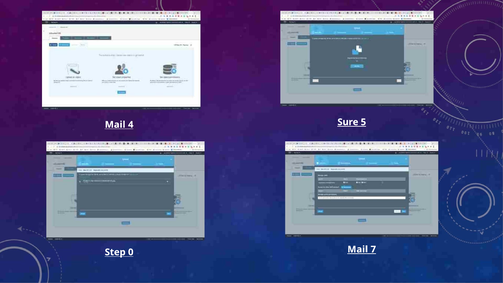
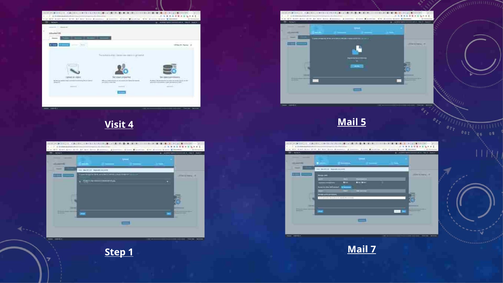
Sure: Sure -> Mail (348, 122)
Mail: Mail -> Visit (115, 125)
0: 0 -> 1 (131, 252)
